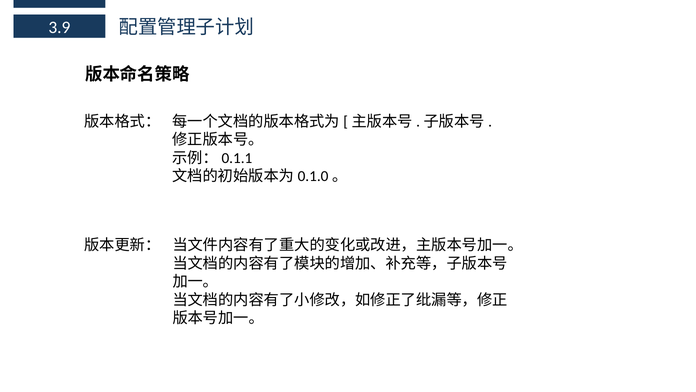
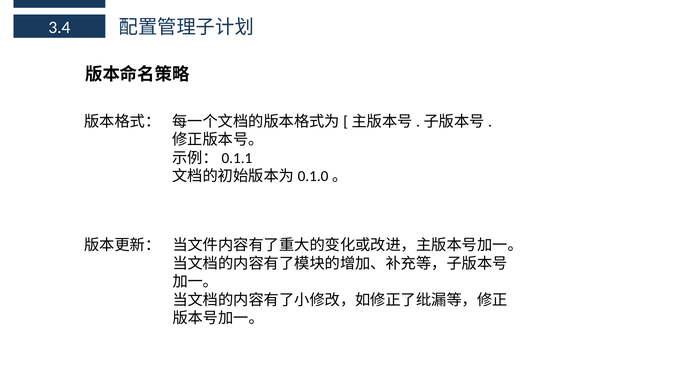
3.9: 3.9 -> 3.4 (59, 27)
